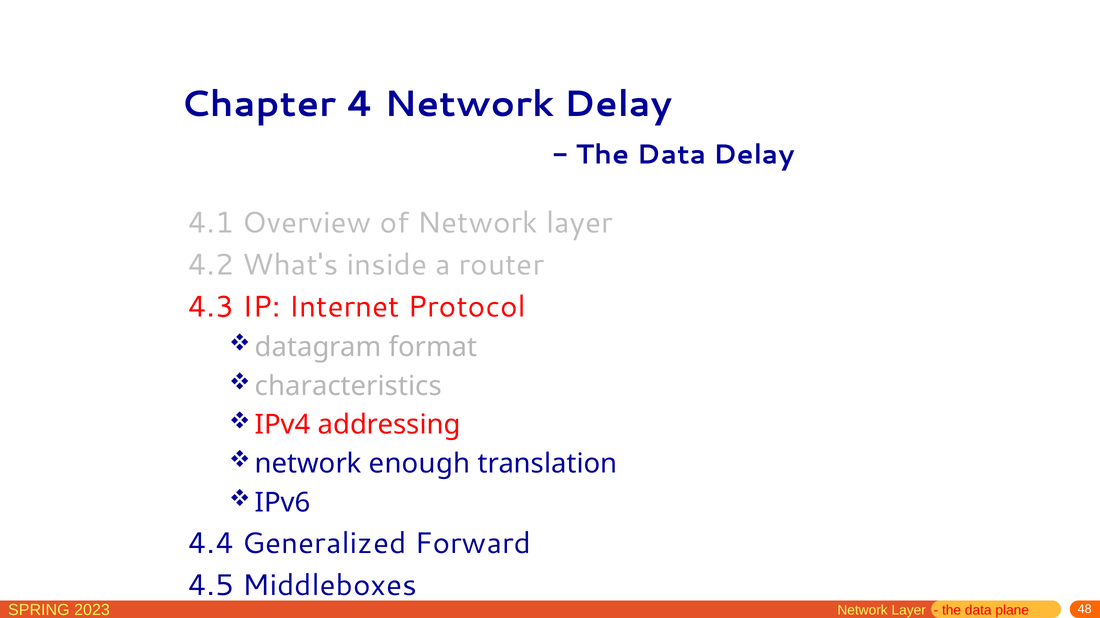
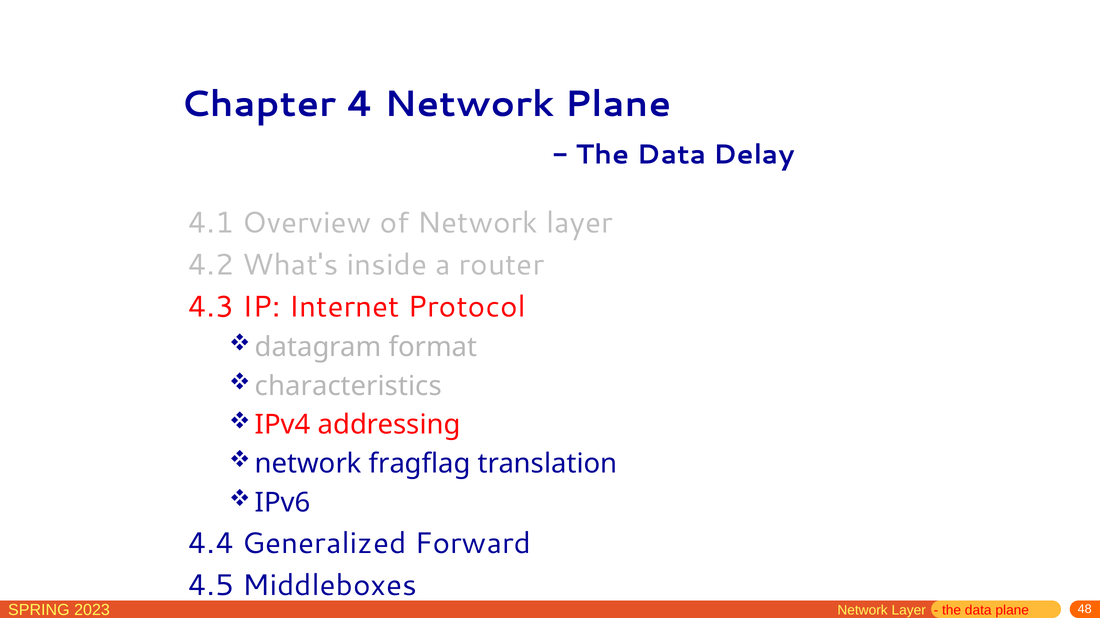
Network Delay: Delay -> Plane (618, 104)
enough: enough -> fragflag (420, 464)
